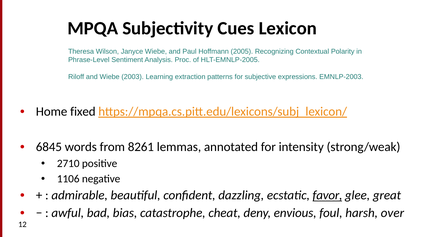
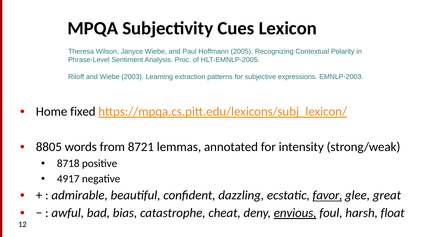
6845: 6845 -> 8805 (49, 147)
8261: 8261 -> 8721 (141, 147)
2710: 2710 -> 8718 (68, 164)
1106: 1106 -> 4917 (68, 179)
envious underline: none -> present (295, 213)
over: over -> float (393, 213)
